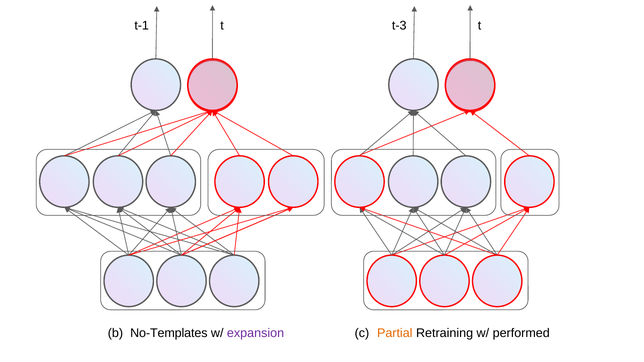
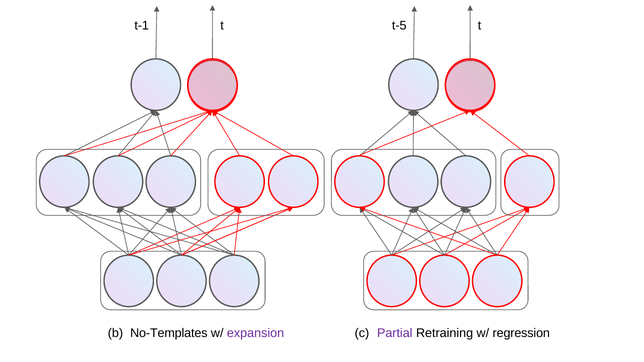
t-3: t-3 -> t-5 (399, 26)
Partial colour: orange -> purple (395, 333)
performed: performed -> regression (521, 333)
